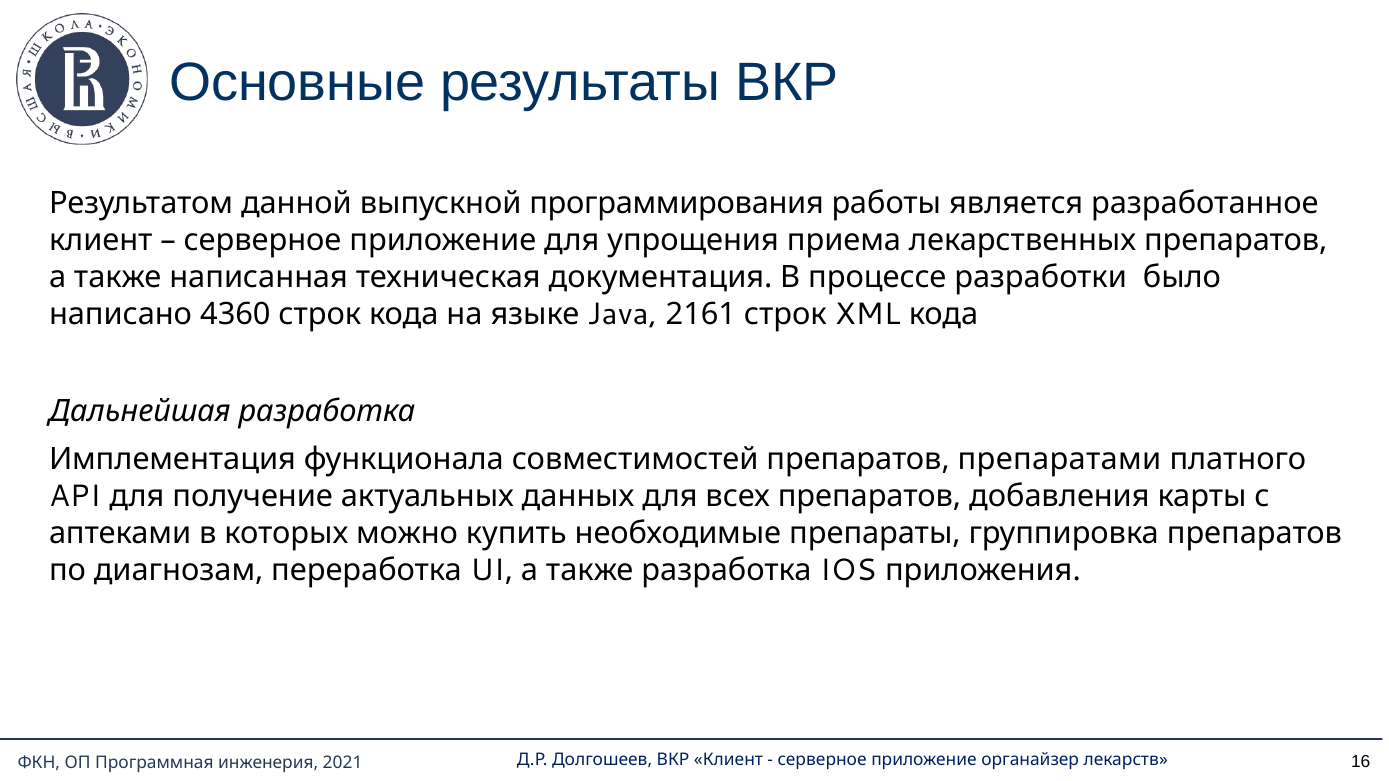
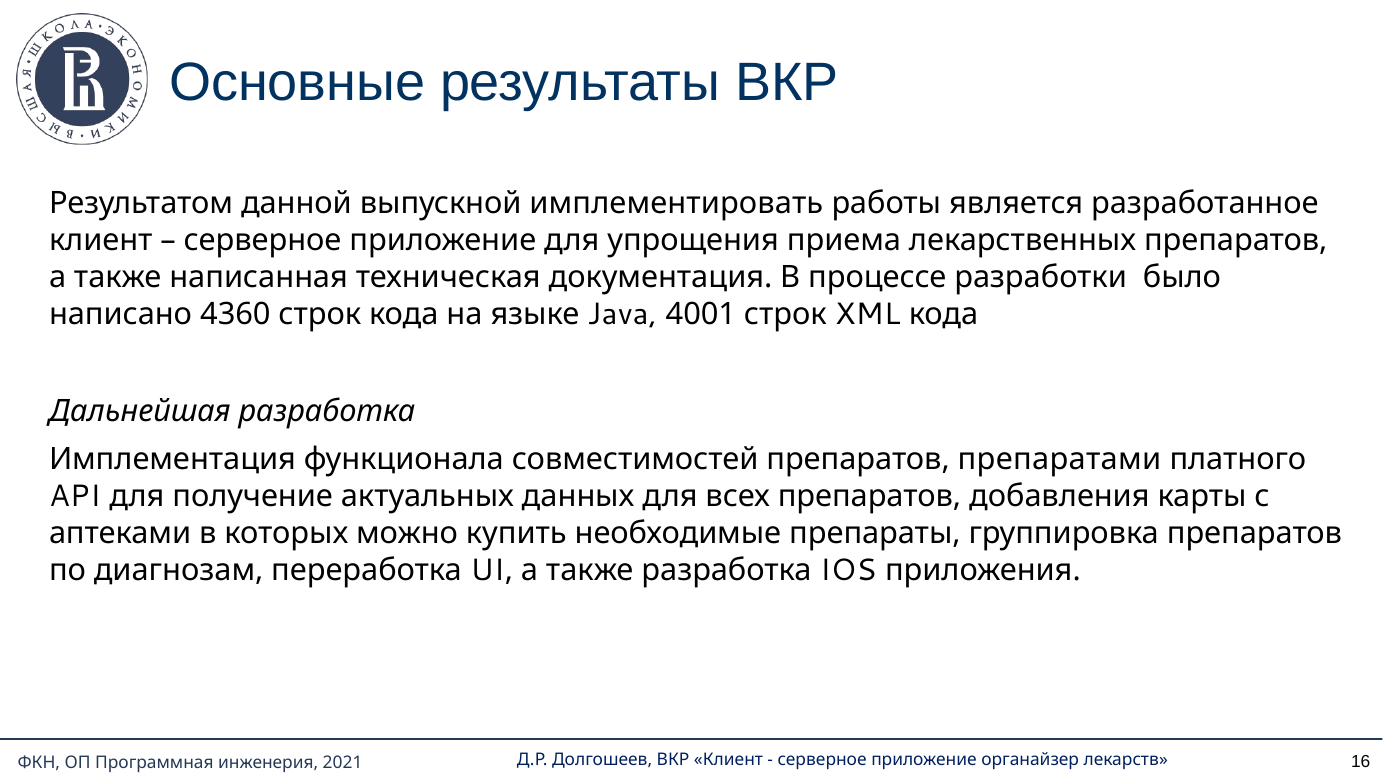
программирования: программирования -> имплементировать (676, 203)
2161: 2161 -> 4001 (701, 314)
